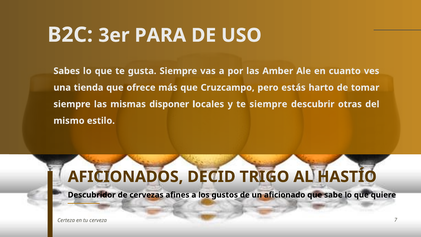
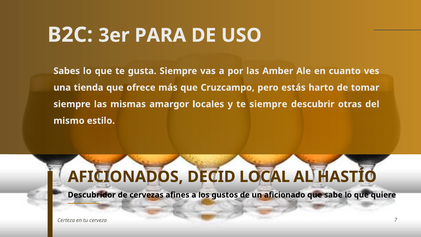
disponer: disponer -> amargor (169, 104)
TRIGO: TRIGO -> LOCAL (265, 177)
